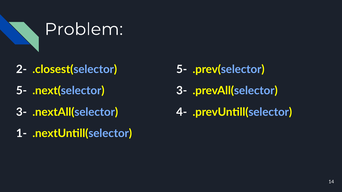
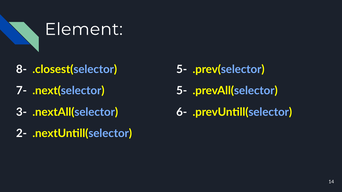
Problem: Problem -> Element (84, 29)
2-: 2- -> 8- (21, 69)
5-: 5- -> 7- (21, 91)
3-: 3- -> 5- (182, 91)
4-: 4- -> 6- (182, 112)
1-: 1- -> 2- (21, 134)
